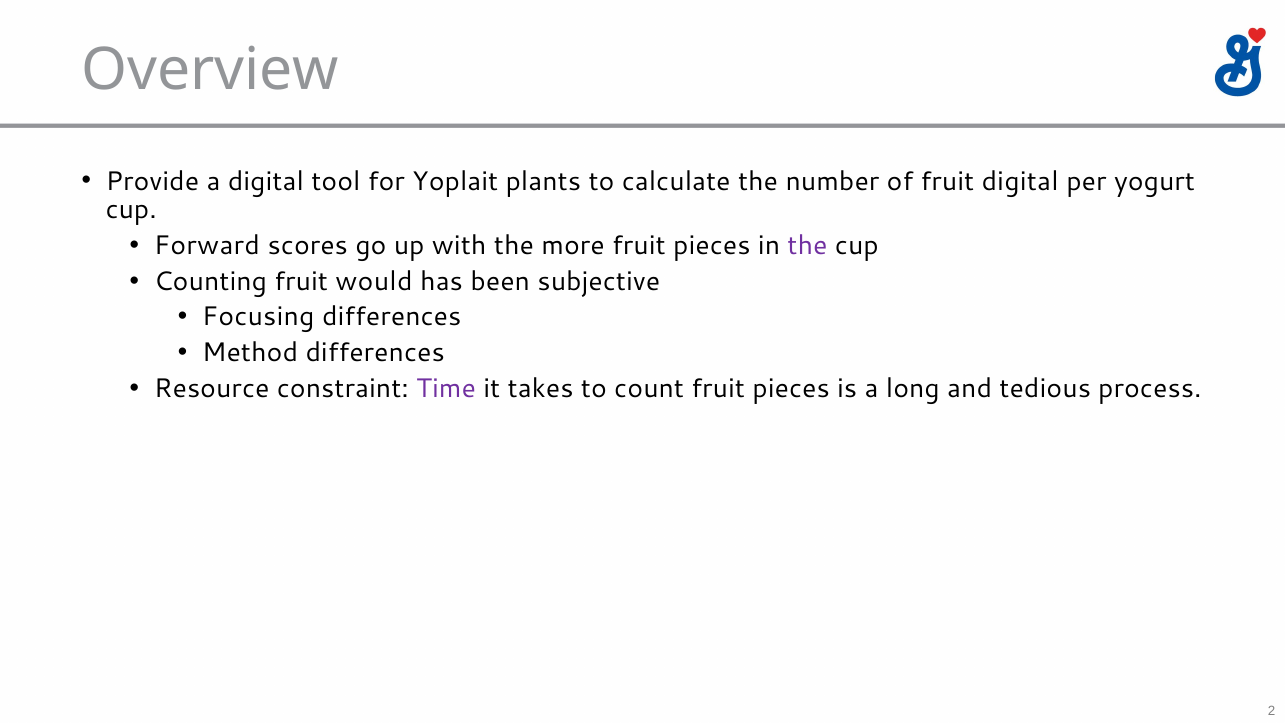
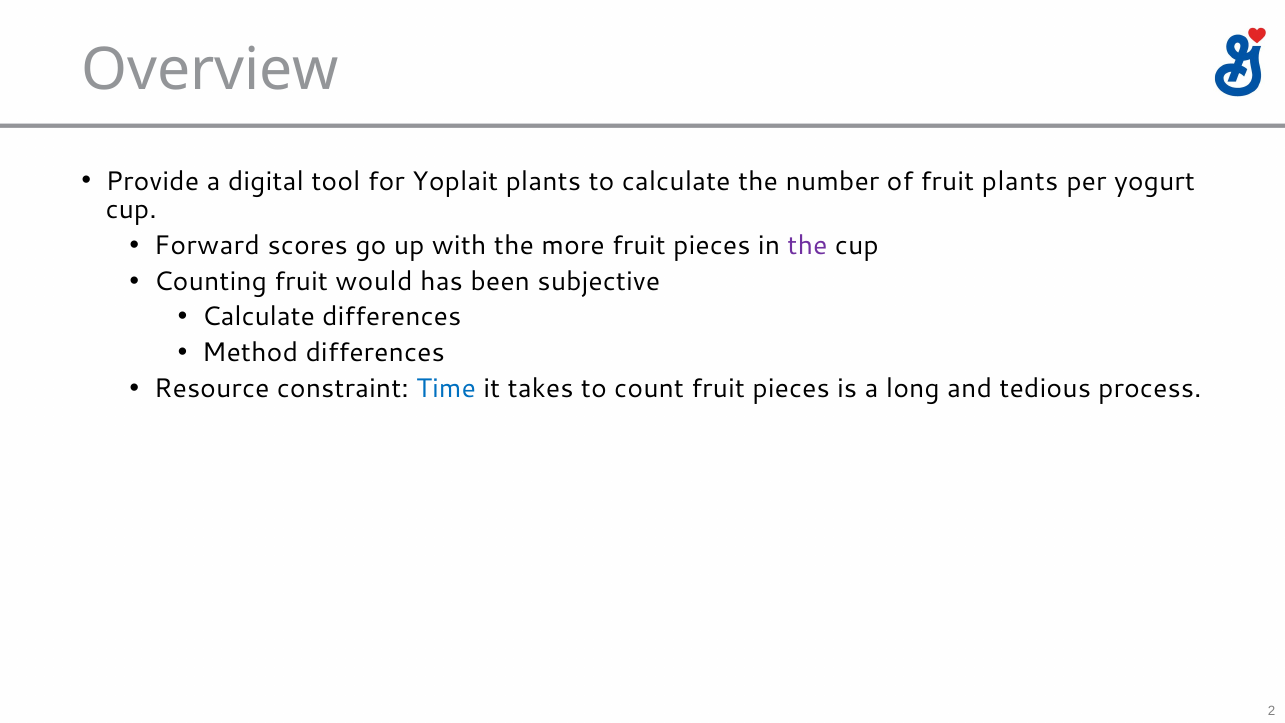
fruit digital: digital -> plants (1020, 181)
Focusing: Focusing -> Calculate (258, 317)
Time colour: purple -> blue (446, 388)
